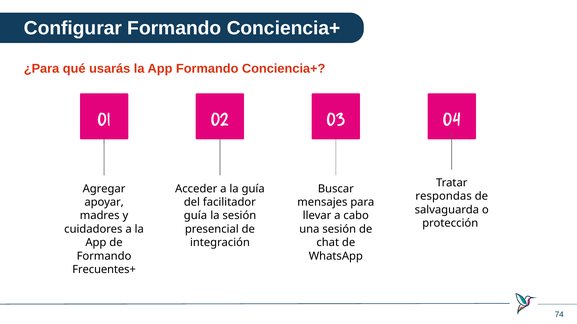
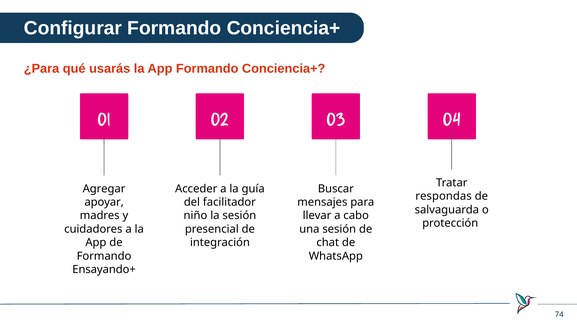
guía: guía -> niño (195, 216)
Frecuentes+: Frecuentes+ -> Ensayando+ (104, 270)
